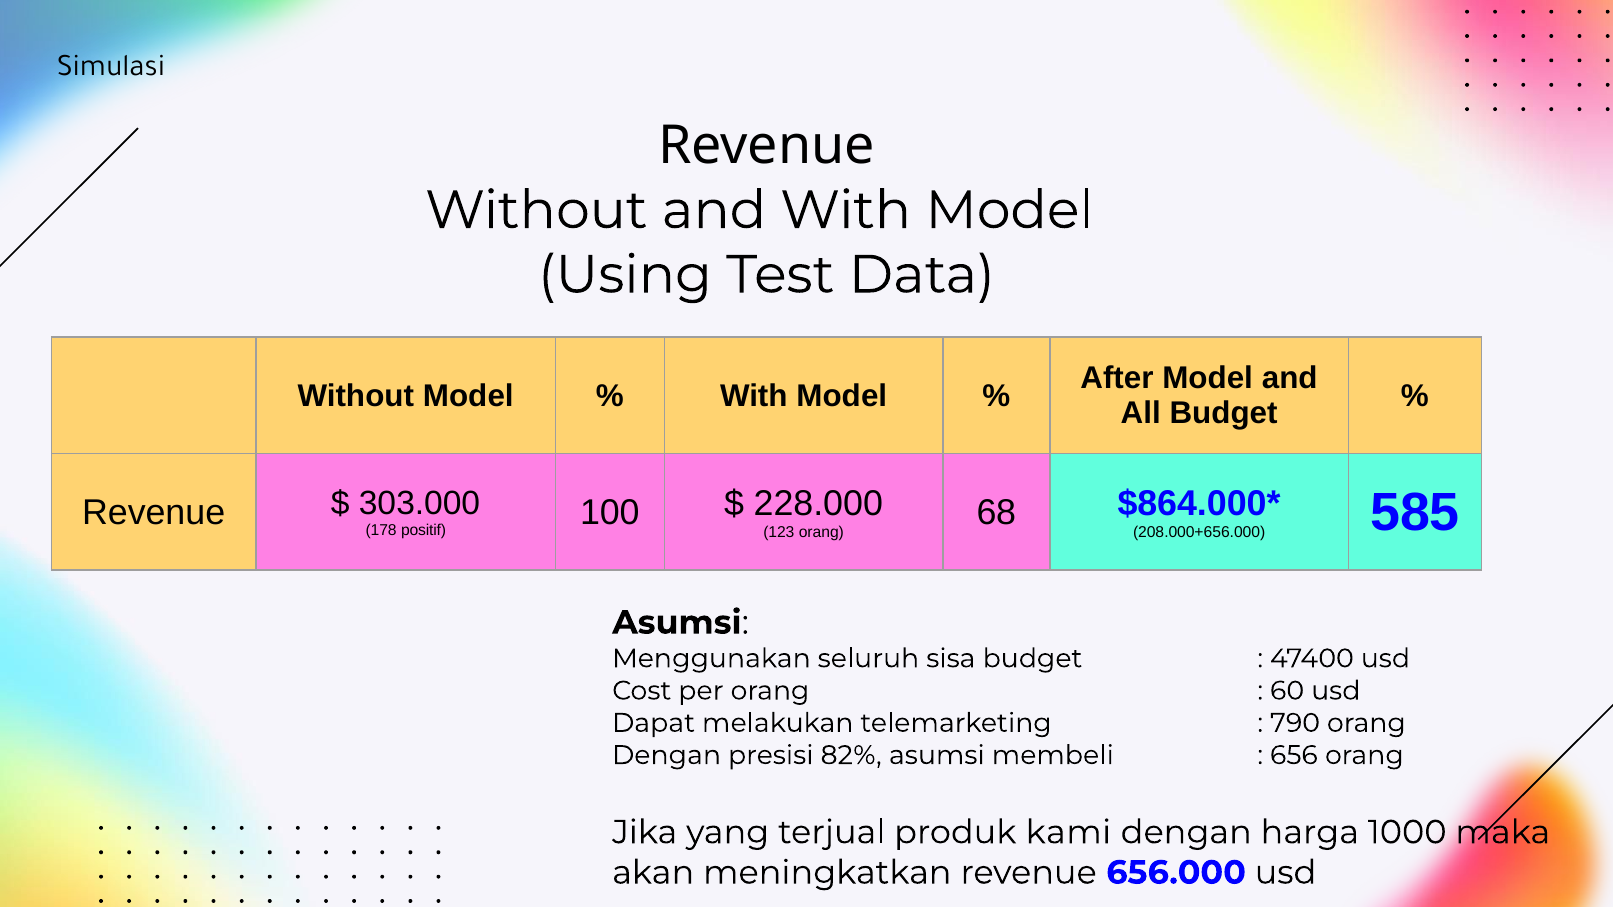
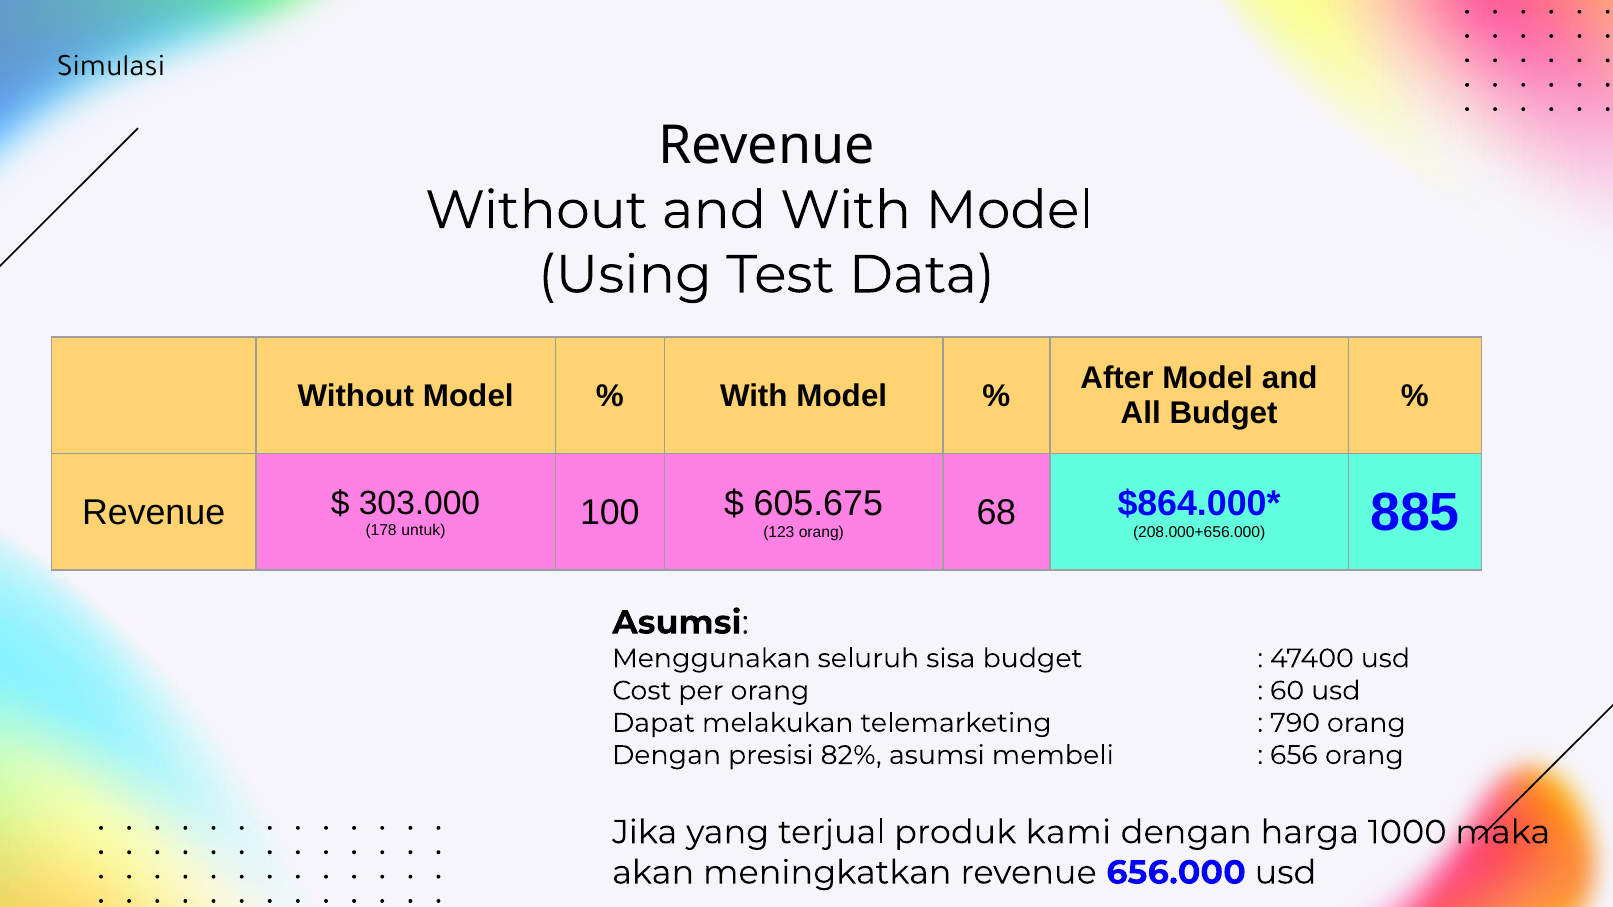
positif: positif -> untuk (423, 531)
228.000: 228.000 -> 605.675 (818, 504)
585: 585 -> 885 (1415, 513)
